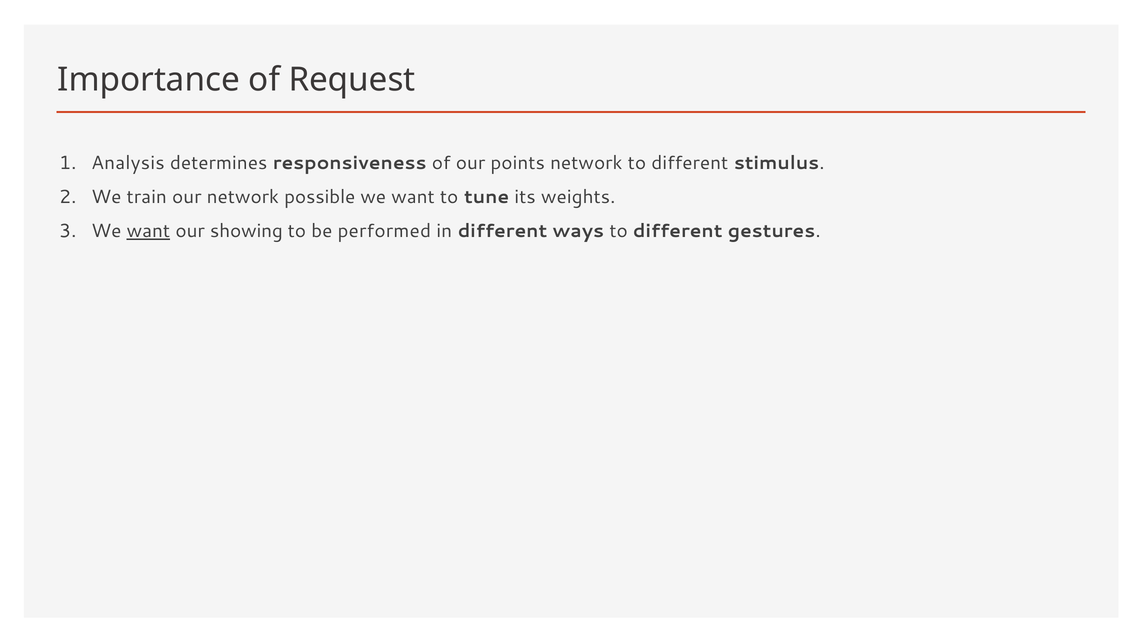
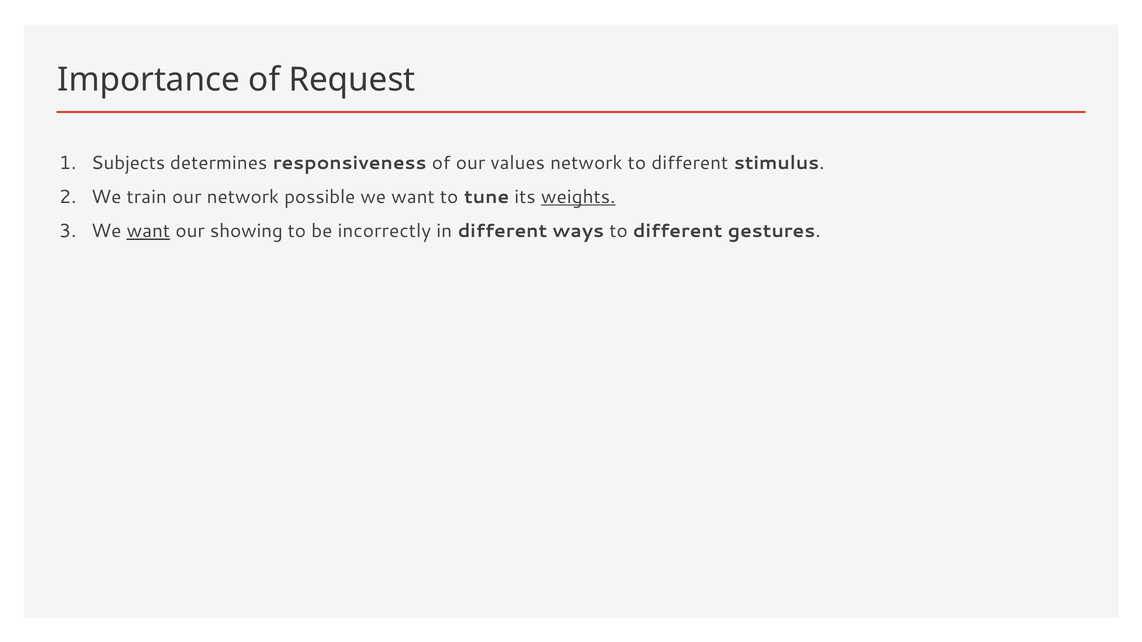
Analysis: Analysis -> Subjects (128, 163)
points: points -> values (518, 163)
weights underline: none -> present (578, 197)
performed: performed -> incorrectly (384, 231)
